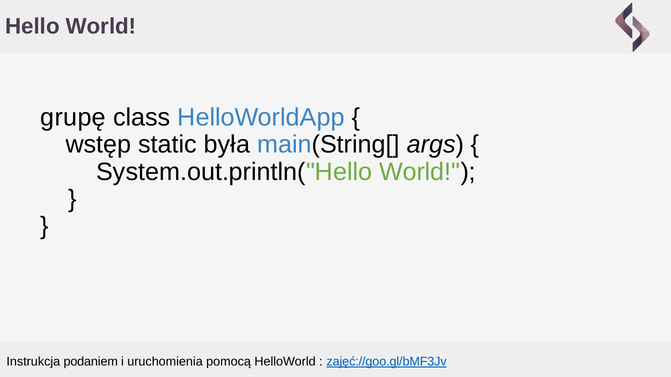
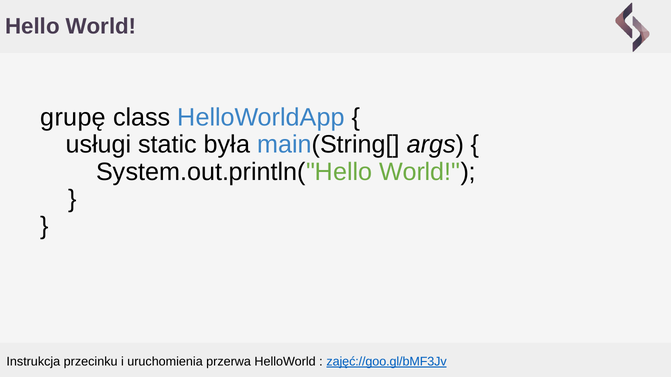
wstęp: wstęp -> usługi (98, 145)
podaniem: podaniem -> przecinku (91, 362)
pomocą: pomocą -> przerwa (229, 362)
